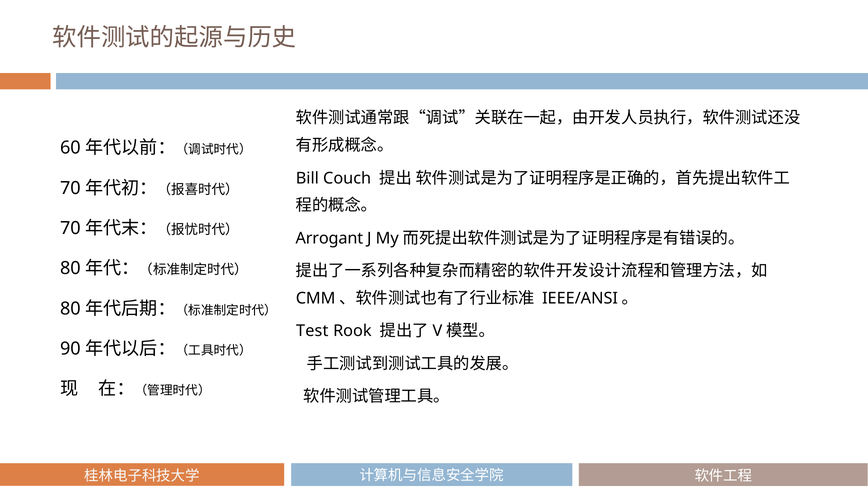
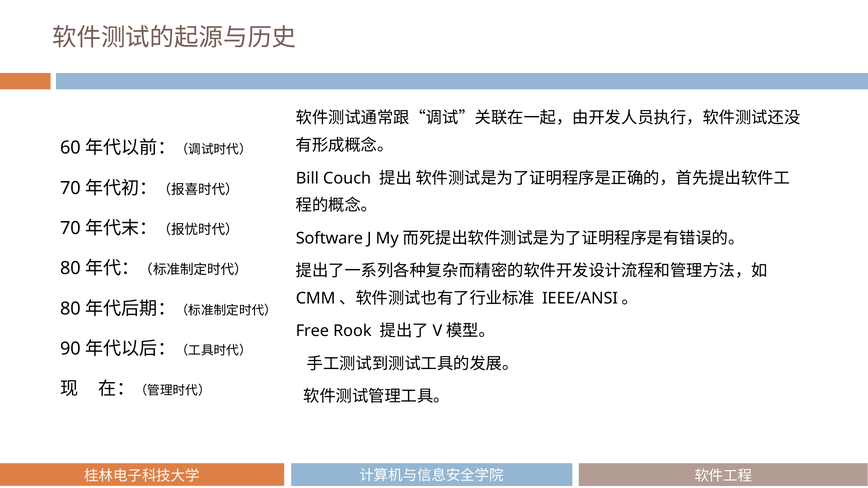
Arrogant: Arrogant -> Software (329, 238)
Test: Test -> Free (312, 331)
